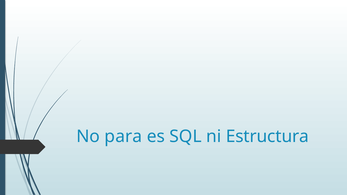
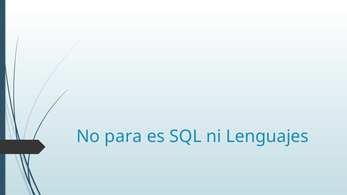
Estructura: Estructura -> Lenguajes (267, 136)
